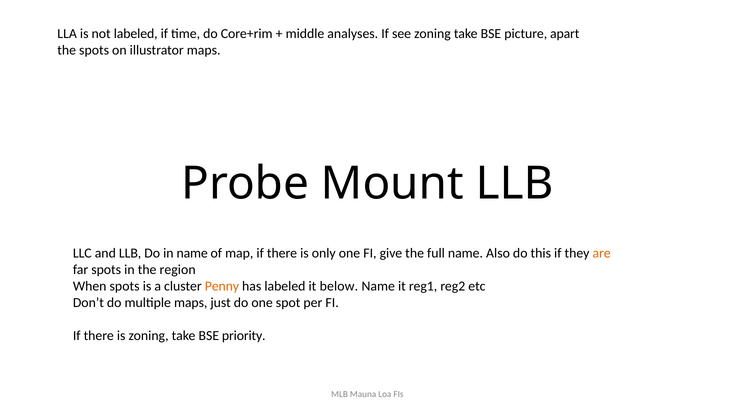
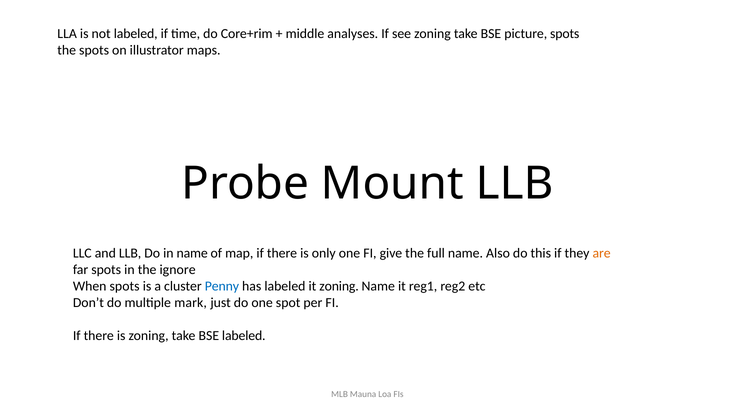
picture apart: apart -> spots (565, 34)
region: region -> ignore (178, 270)
Penny colour: orange -> blue (222, 286)
it below: below -> zoning (339, 286)
multiple maps: maps -> mark (191, 303)
BSE priority: priority -> labeled (244, 336)
